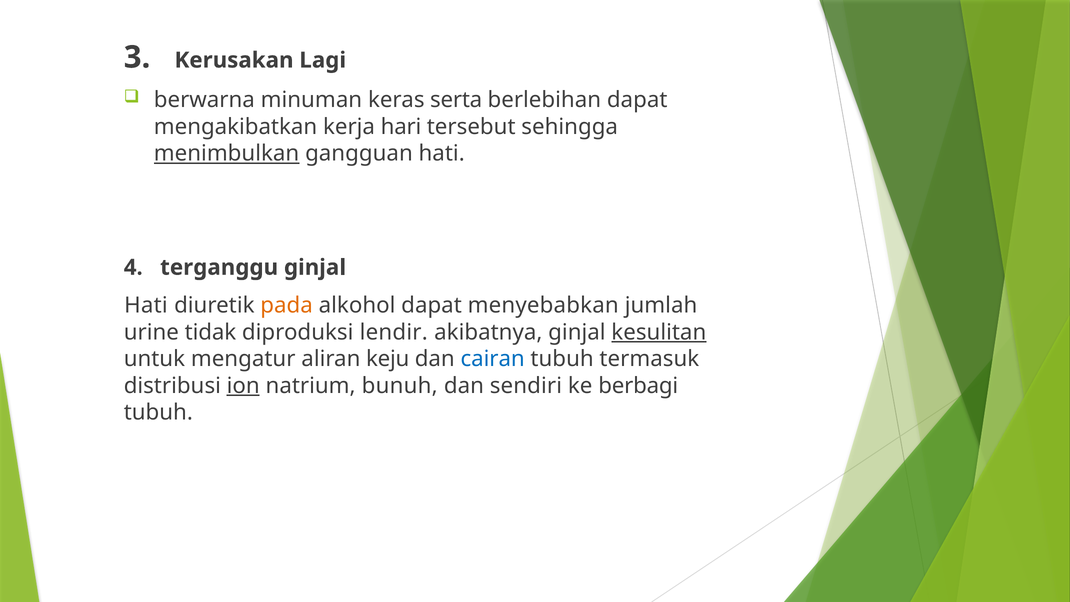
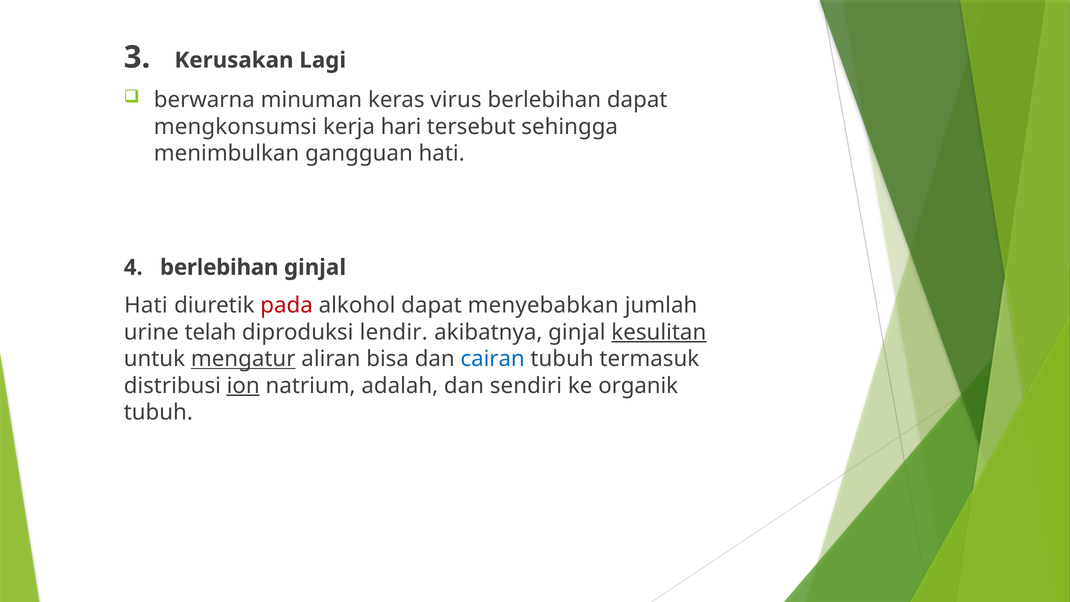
serta: serta -> virus (456, 100)
mengakibatkan: mengakibatkan -> mengkonsumsi (235, 127)
menimbulkan underline: present -> none (227, 154)
4 terganggu: terganggu -> berlebihan (219, 267)
pada colour: orange -> red (287, 305)
tidak: tidak -> telah (211, 332)
mengatur underline: none -> present (243, 359)
keju: keju -> bisa (388, 359)
bunuh: bunuh -> adalah (400, 386)
berbagi: berbagi -> organik (638, 386)
